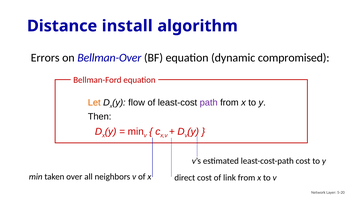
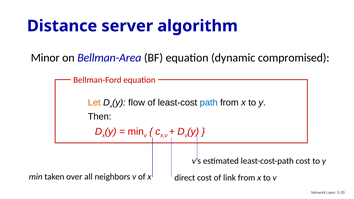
install: install -> server (127, 26)
Errors: Errors -> Minor (45, 58)
Bellman-Over: Bellman-Over -> Bellman-Area (109, 58)
path colour: purple -> blue (209, 103)
